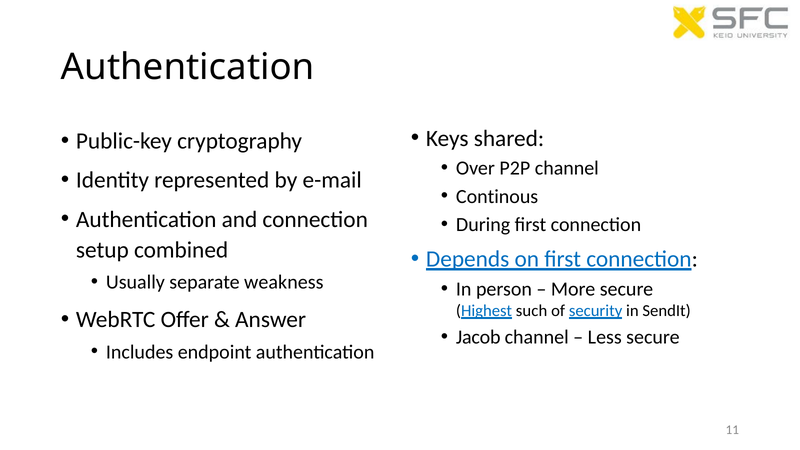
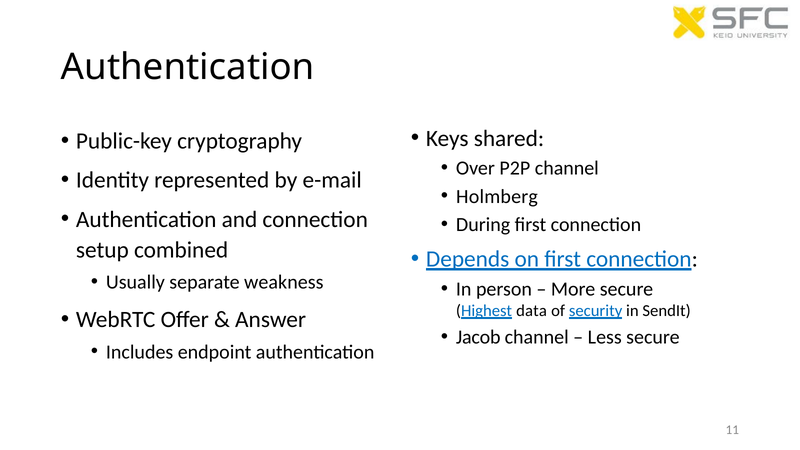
Continous: Continous -> Holmberg (497, 196)
such: such -> data (532, 311)
